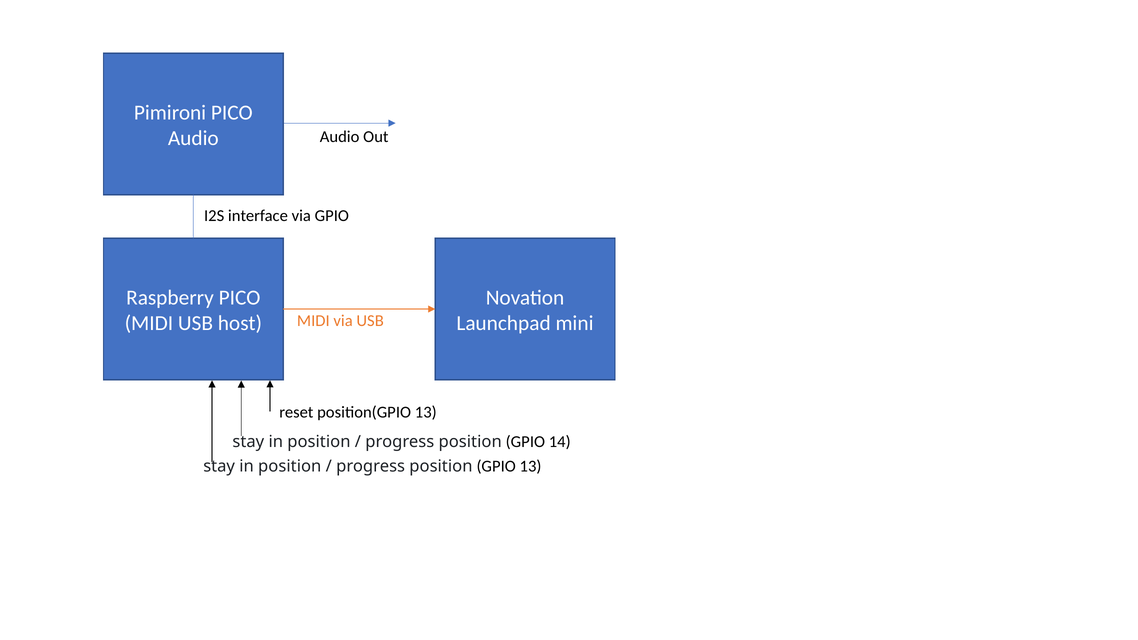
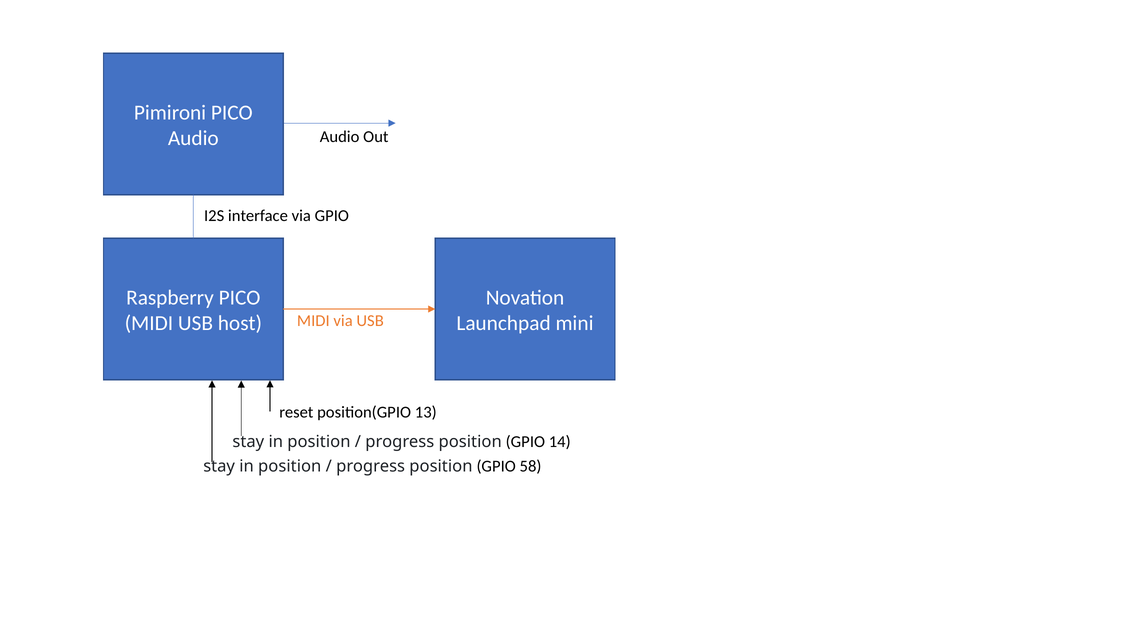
GPIO 13: 13 -> 58 (531, 466)
